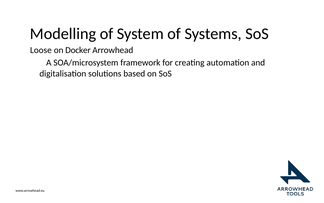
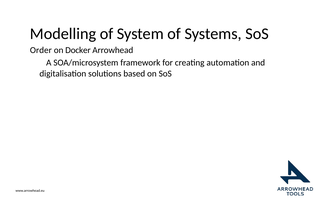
Loose: Loose -> Order (41, 50)
